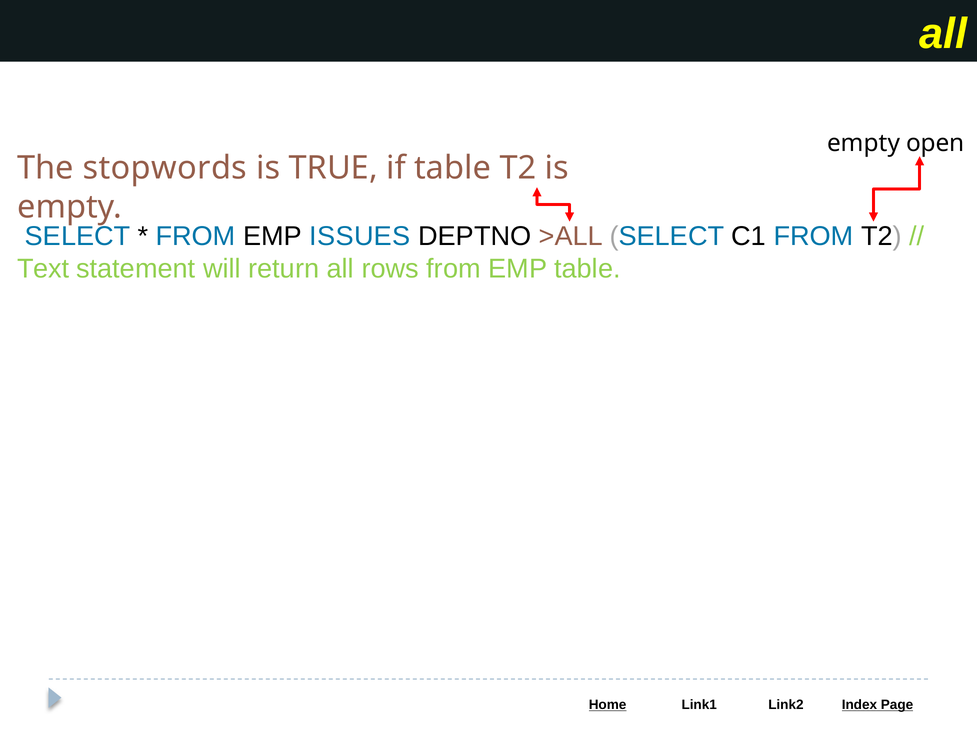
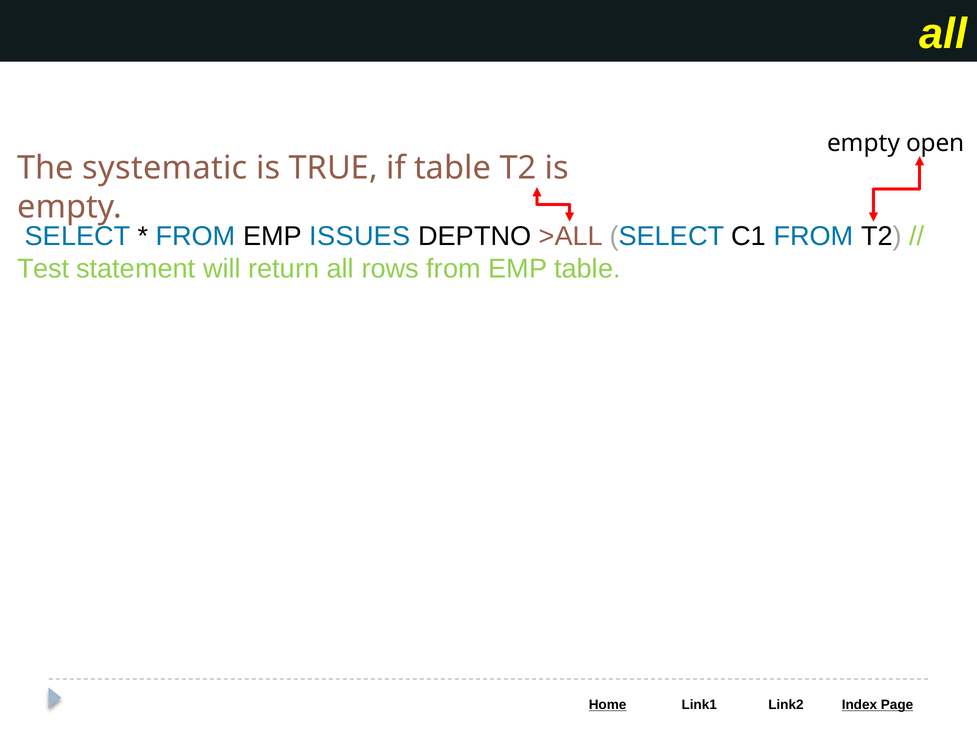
stopwords: stopwords -> systematic (165, 168)
Text: Text -> Test (43, 269)
